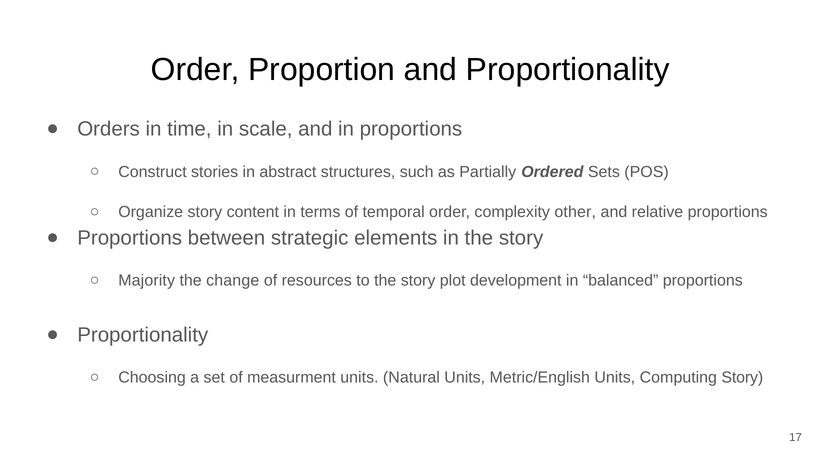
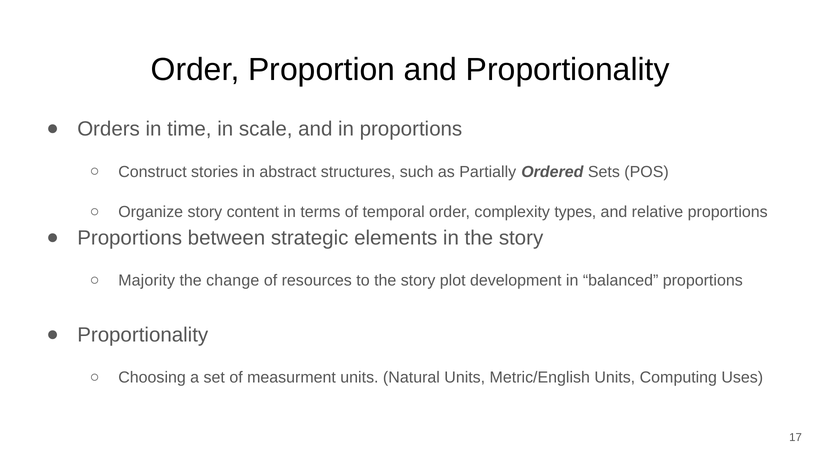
other: other -> types (575, 212)
Computing Story: Story -> Uses (742, 377)
